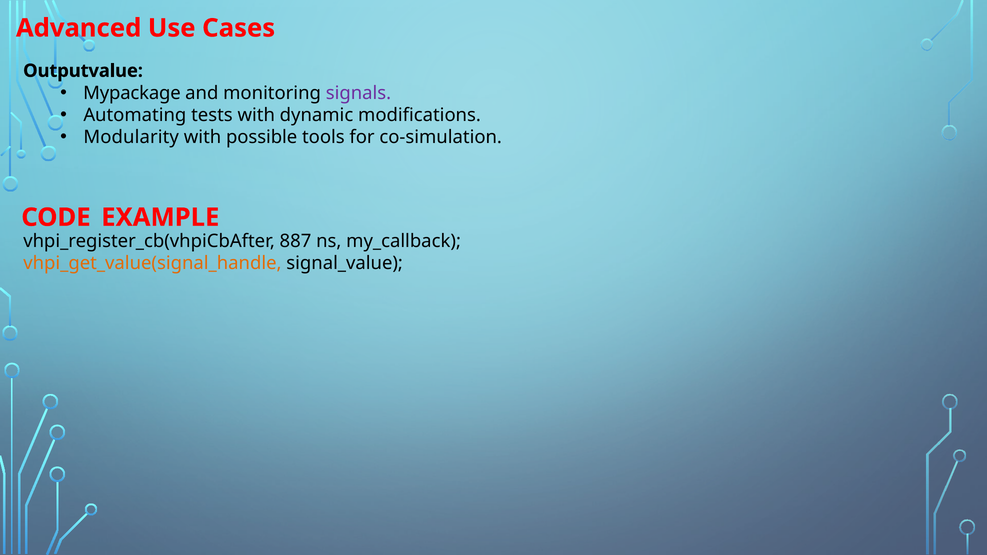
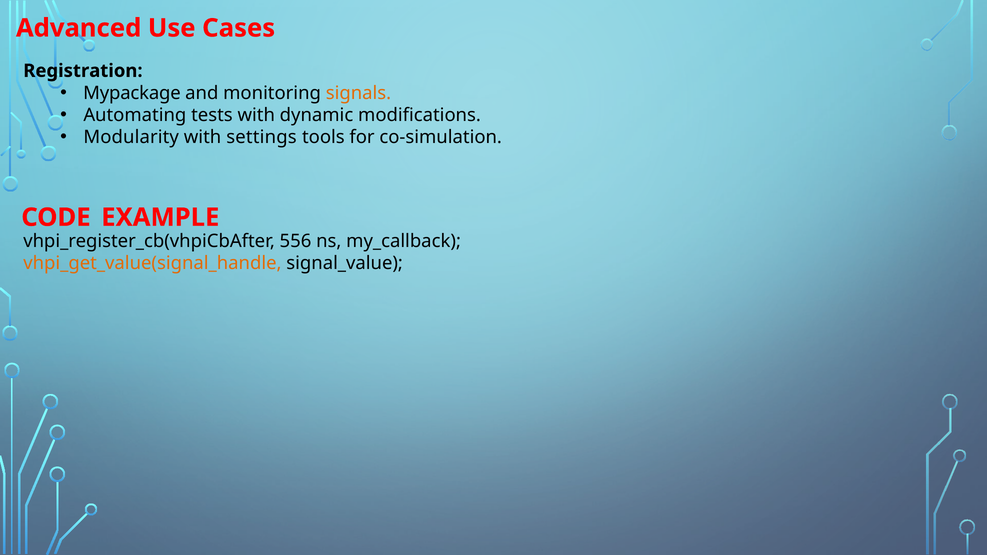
Outputvalue: Outputvalue -> Registration (83, 71)
signals colour: purple -> orange (358, 93)
possible: possible -> settings (262, 137)
887: 887 -> 556 (295, 241)
